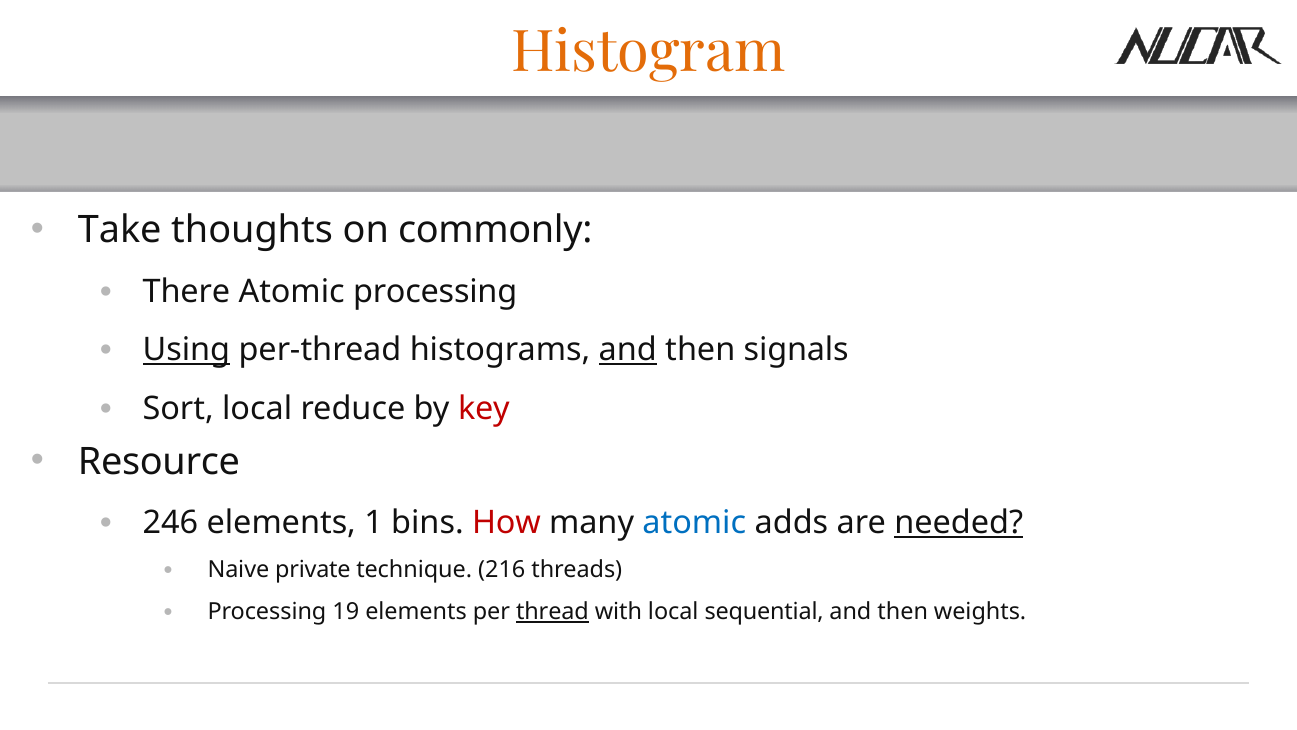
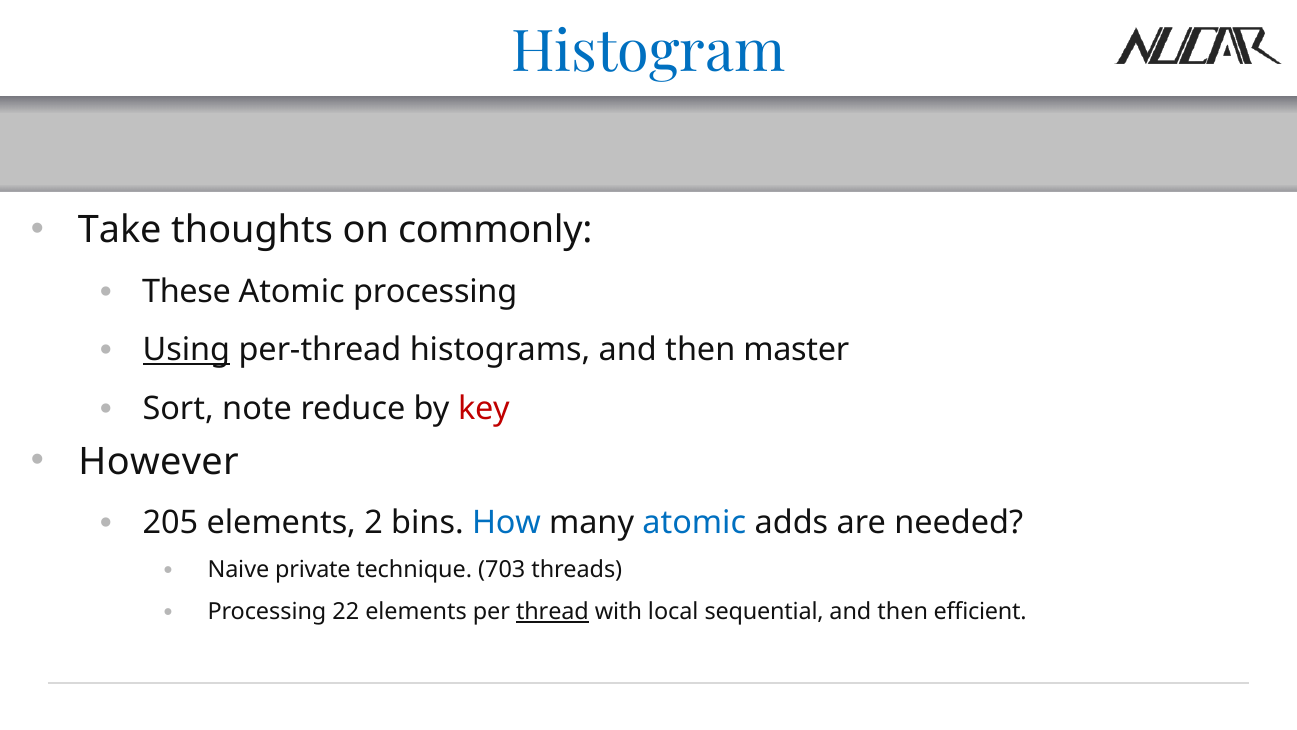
Histogram colour: orange -> blue (648, 52)
There: There -> These (186, 291)
and underline: present -> none (628, 350)
signals: signals -> master (796, 350)
Sort local: local -> note (257, 408)
Resource: Resource -> However (159, 461)
246: 246 -> 205 (170, 523)
1: 1 -> 2 (374, 523)
How colour: red -> blue (507, 523)
needed underline: present -> none (959, 523)
216: 216 -> 703 (502, 570)
19: 19 -> 22 (346, 612)
weights: weights -> efficient (980, 612)
